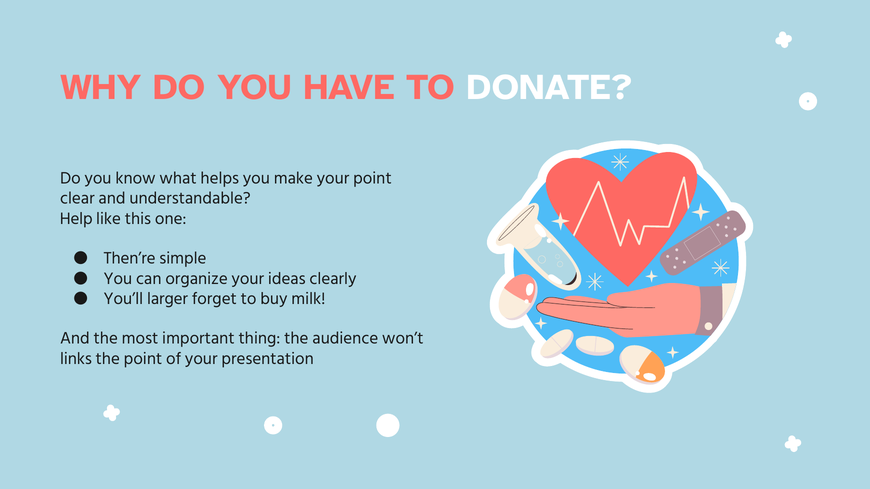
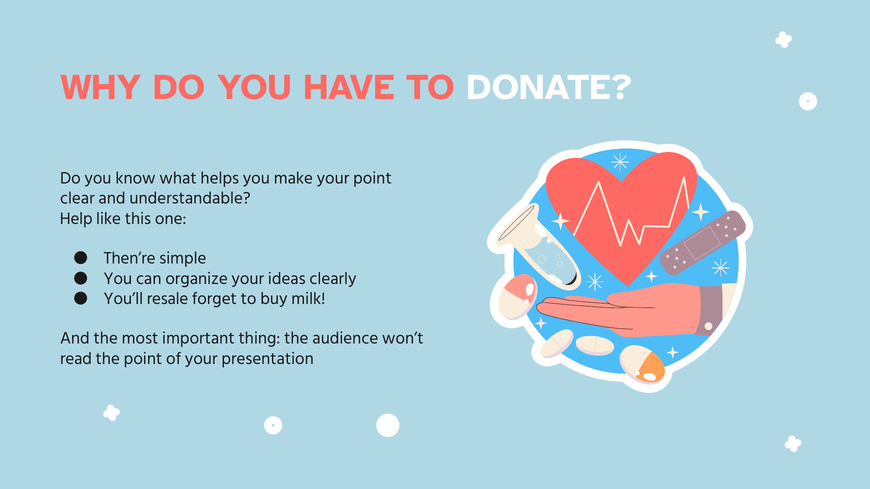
larger: larger -> resale (168, 299)
links: links -> read (76, 359)
